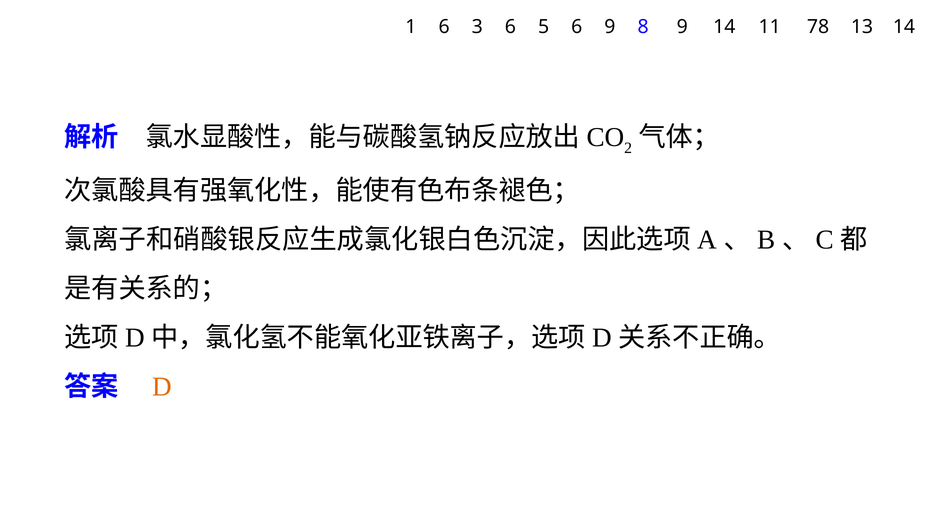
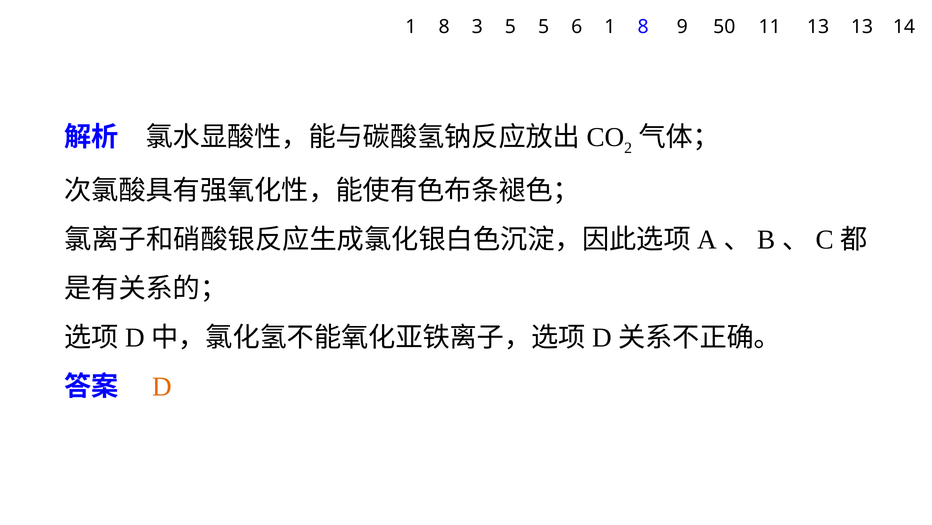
6: 6 -> 8 (444, 27)
3 6: 6 -> 5 (510, 27)
6 9: 9 -> 1 (610, 27)
9 14: 14 -> 50 (724, 27)
11 78: 78 -> 13 (818, 27)
